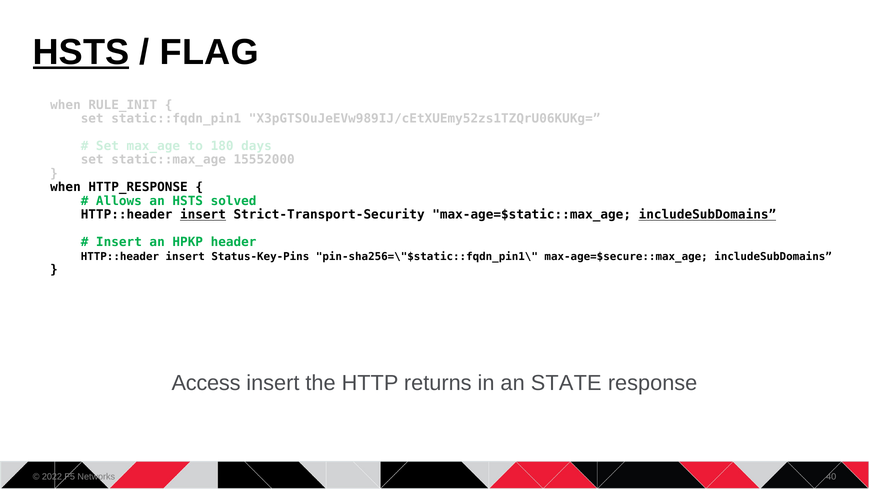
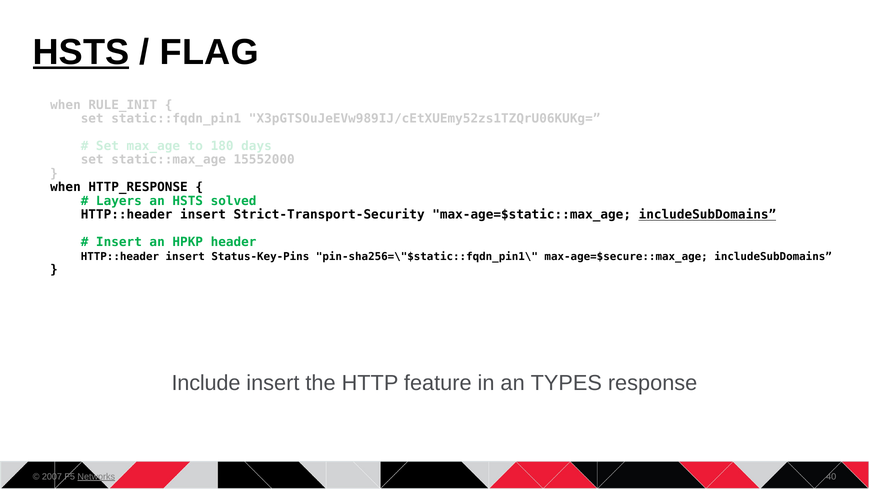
Allows: Allows -> Layers (119, 201)
insert underline: present -> none (203, 215)
Access: Access -> Include (206, 383)
returns: returns -> feature (438, 383)
STATE: STATE -> TYPES (566, 383)
2022: 2022 -> 2007 (52, 476)
Networks underline: none -> present (96, 476)
